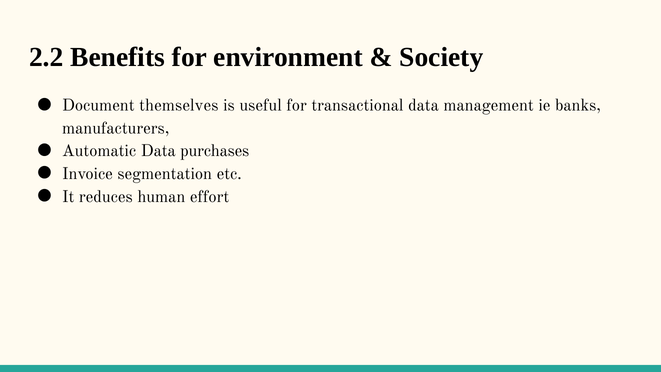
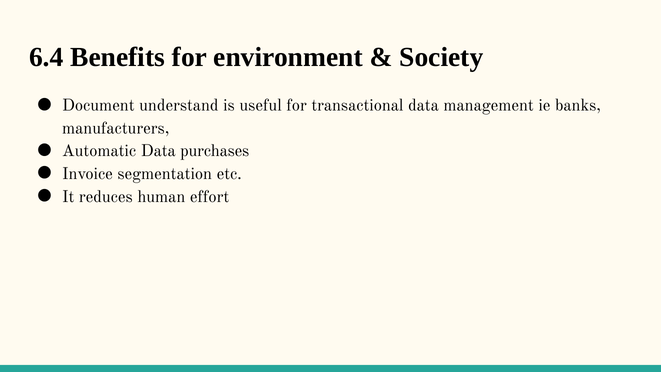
2.2: 2.2 -> 6.4 (46, 57)
themselves: themselves -> understand (179, 105)
